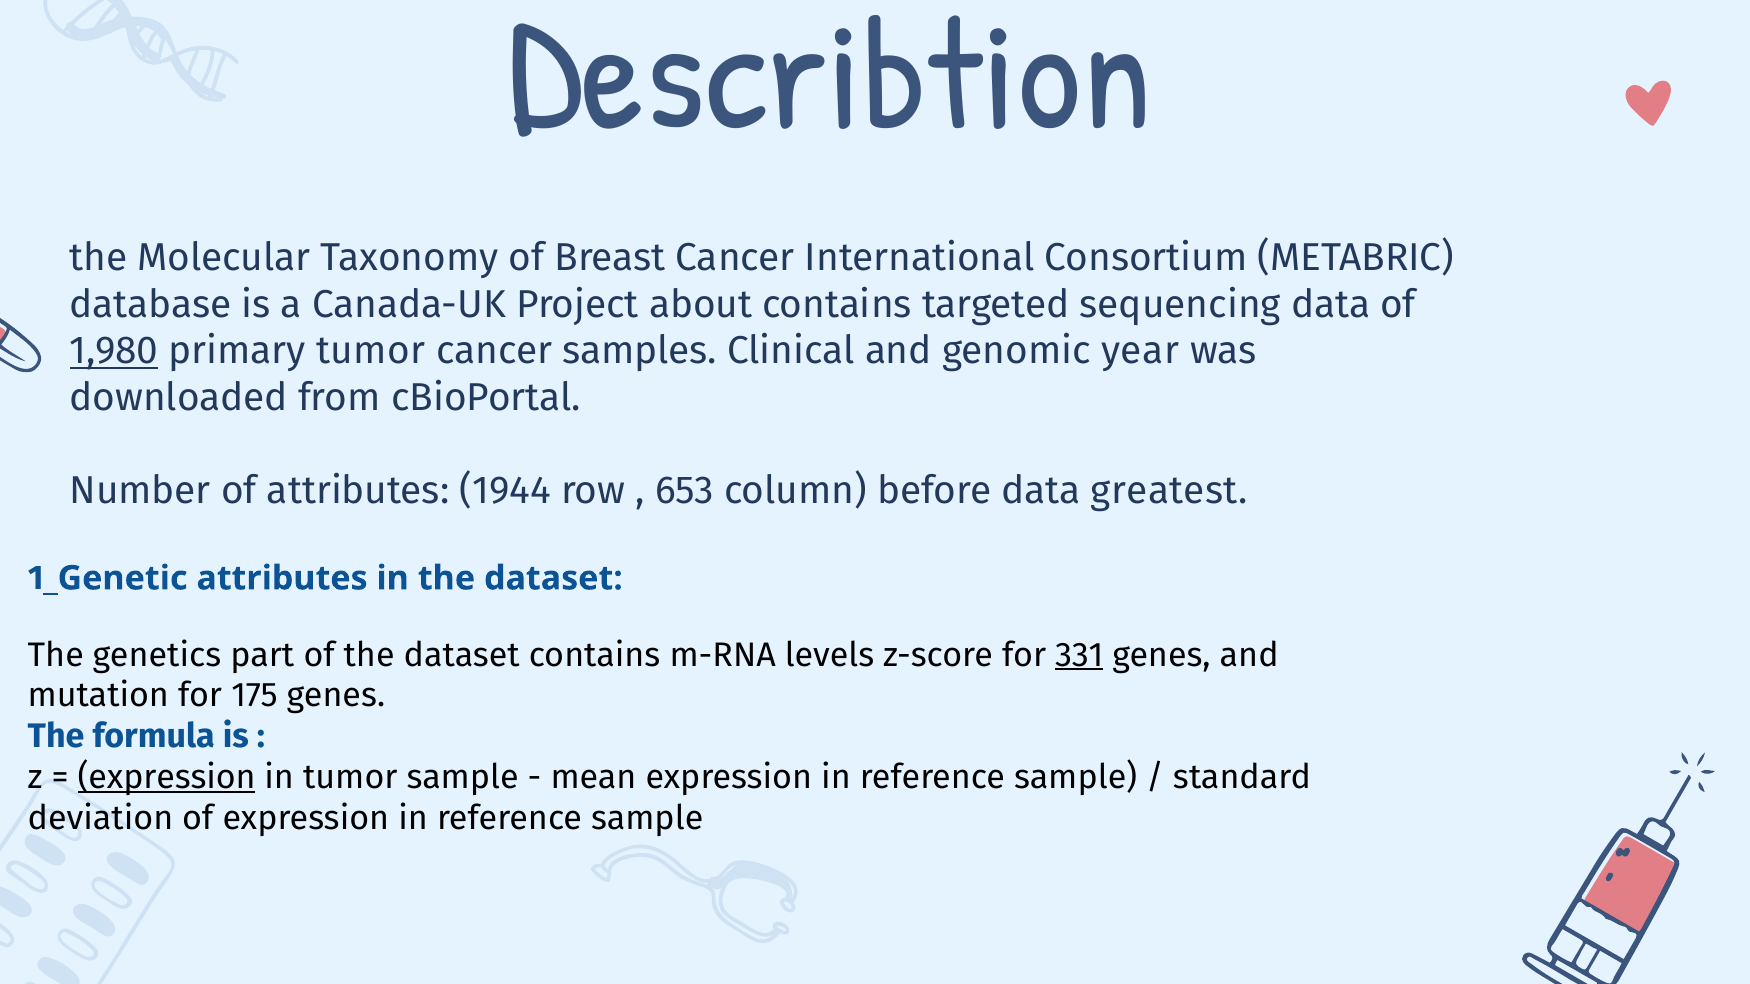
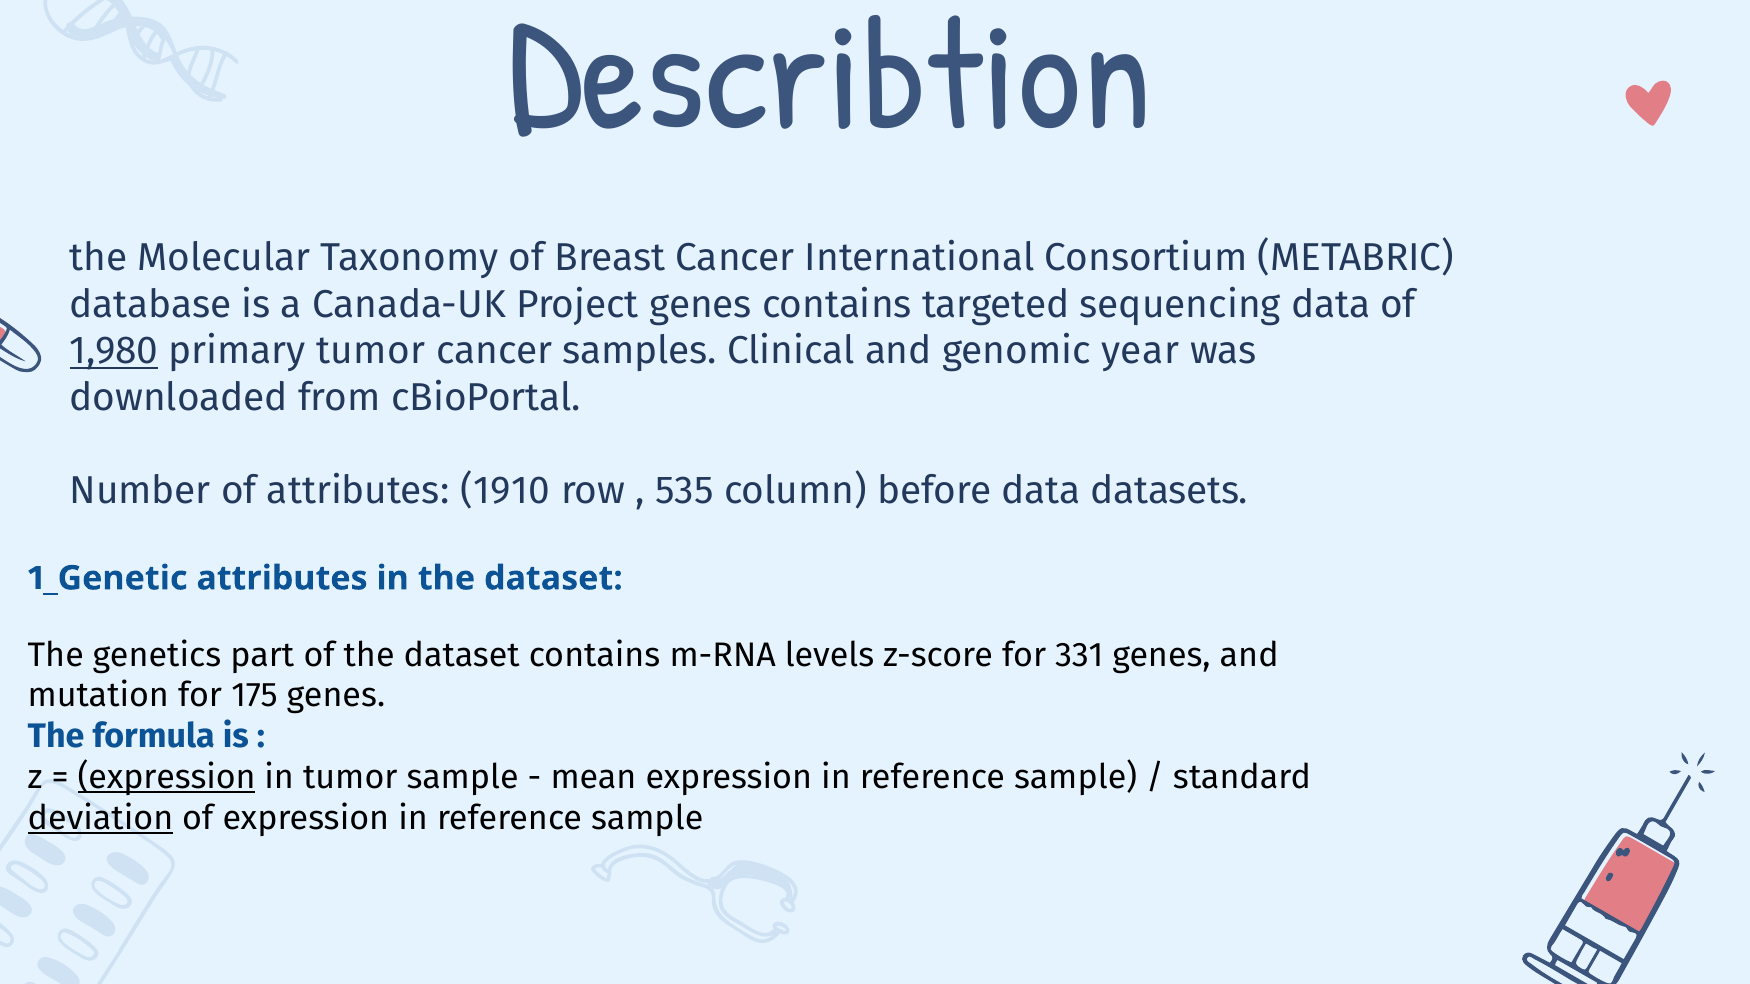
Project about: about -> genes (701, 305)
1944: 1944 -> 1910 (505, 491)
653: 653 -> 535 (684, 491)
greatest: greatest -> datasets (1170, 491)
331 underline: present -> none (1079, 655)
deviation underline: none -> present (100, 819)
